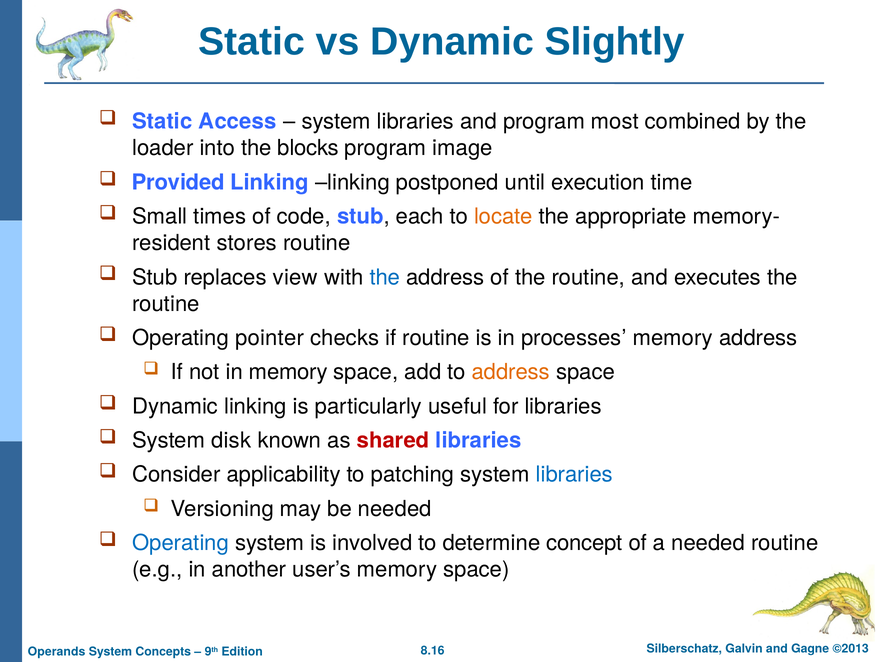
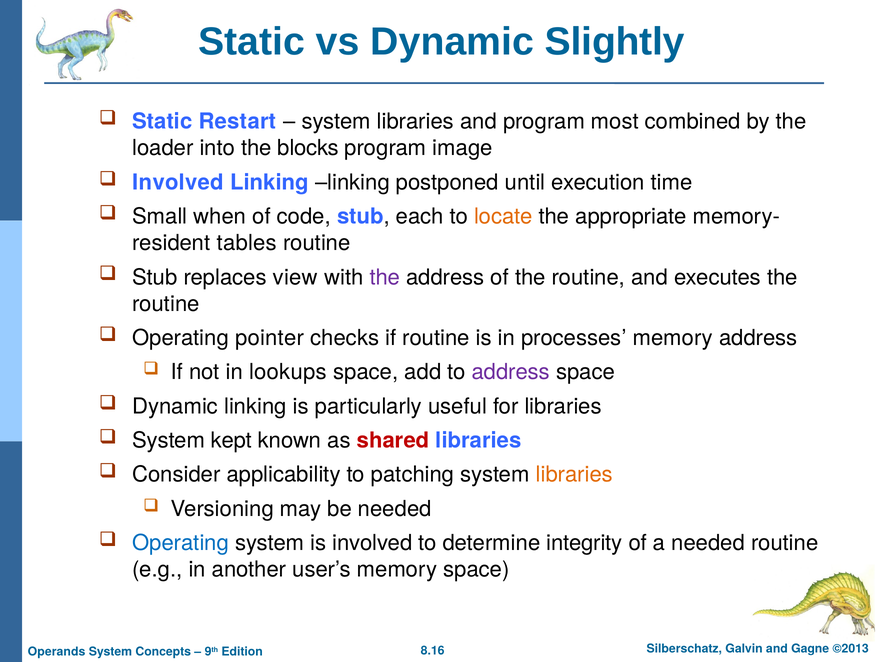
Access: Access -> Restart (238, 122)
Provided: Provided -> Involved (178, 182)
times: times -> when (220, 217)
stores: stores -> tables (247, 243)
the colour: blue -> purple (385, 277)
in memory: memory -> lookups (288, 372)
address colour: orange -> purple (511, 372)
disk: disk -> kept (232, 441)
libraries colour: blue -> orange (574, 475)
concept: concept -> integrity (584, 543)
